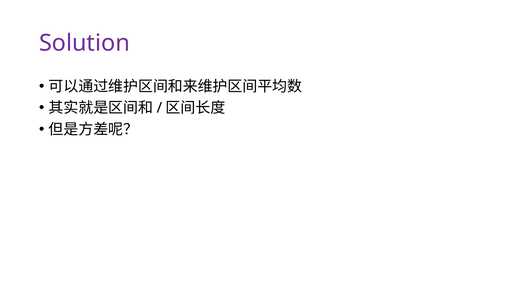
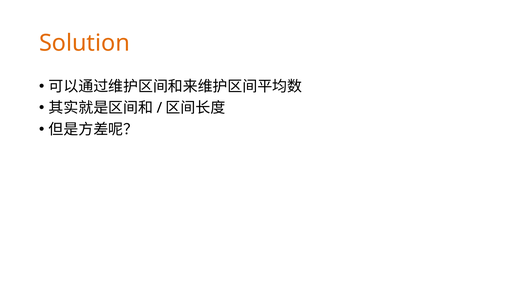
Solution colour: purple -> orange (84, 43)
